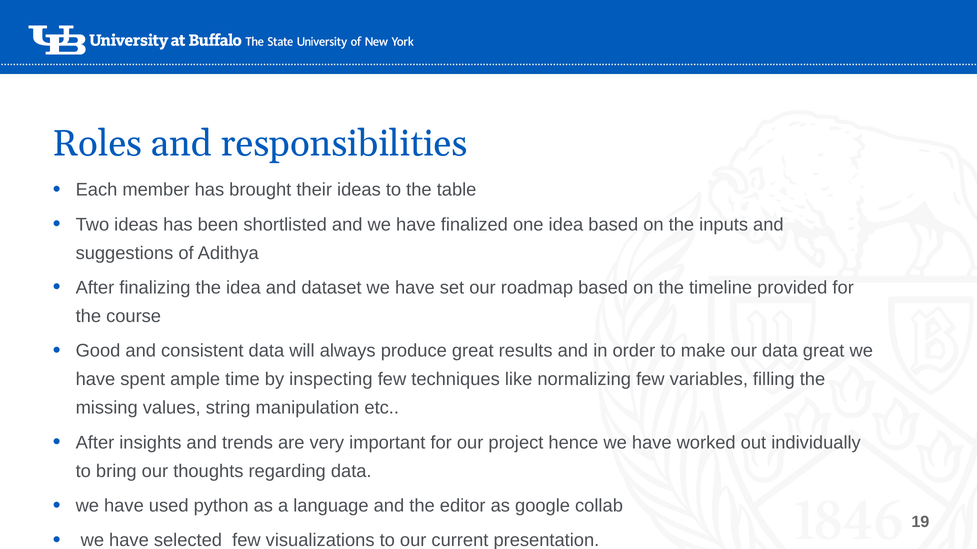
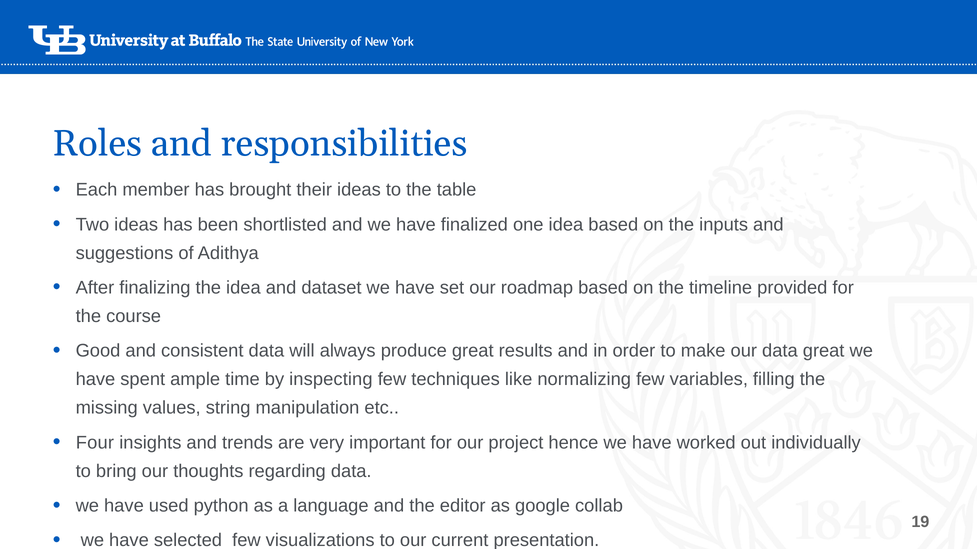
After: After -> Four (95, 443)
